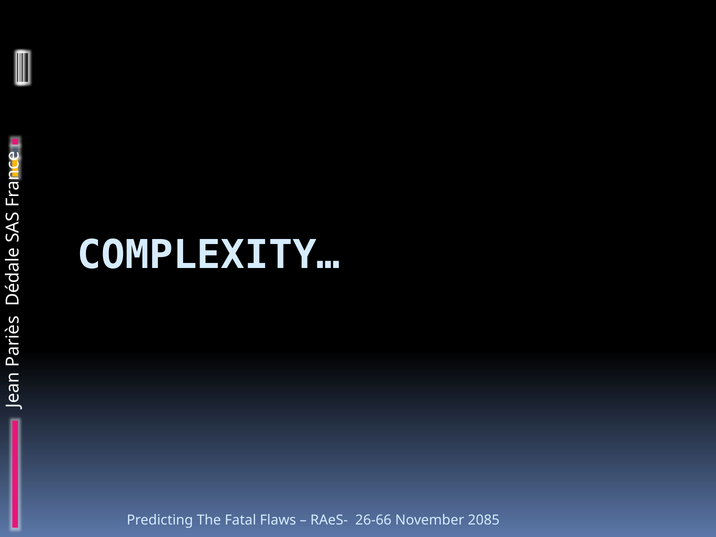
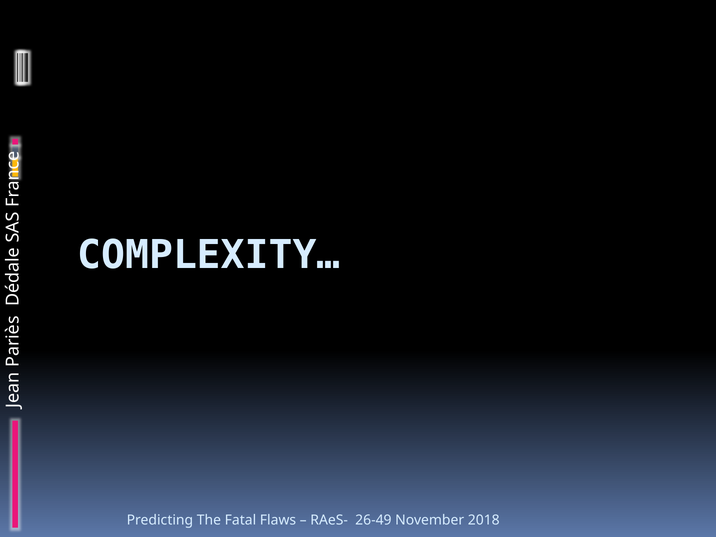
26-66: 26-66 -> 26-49 (373, 520)
2085: 2085 -> 2018 (484, 520)
